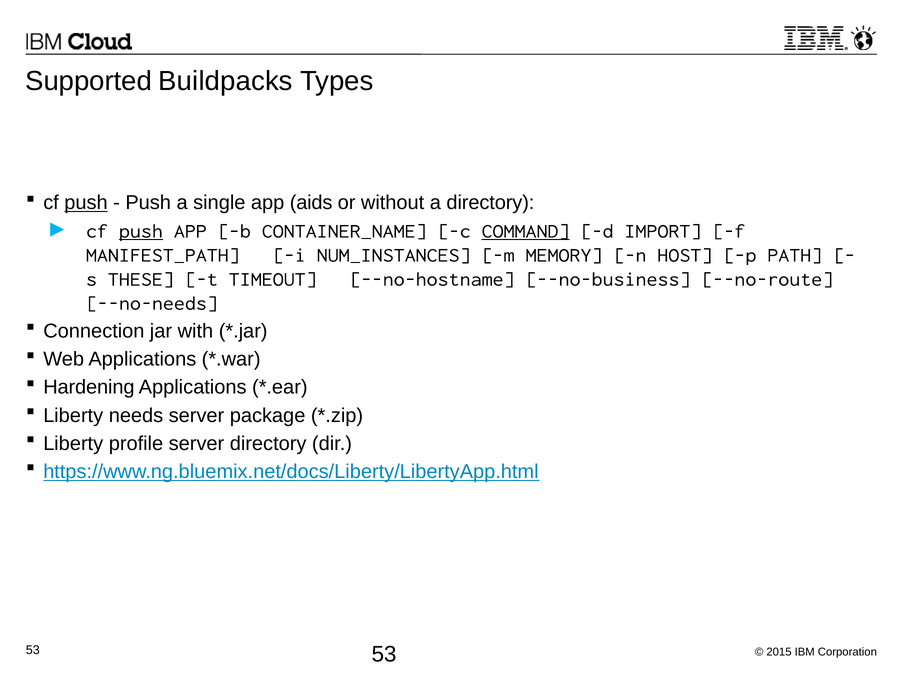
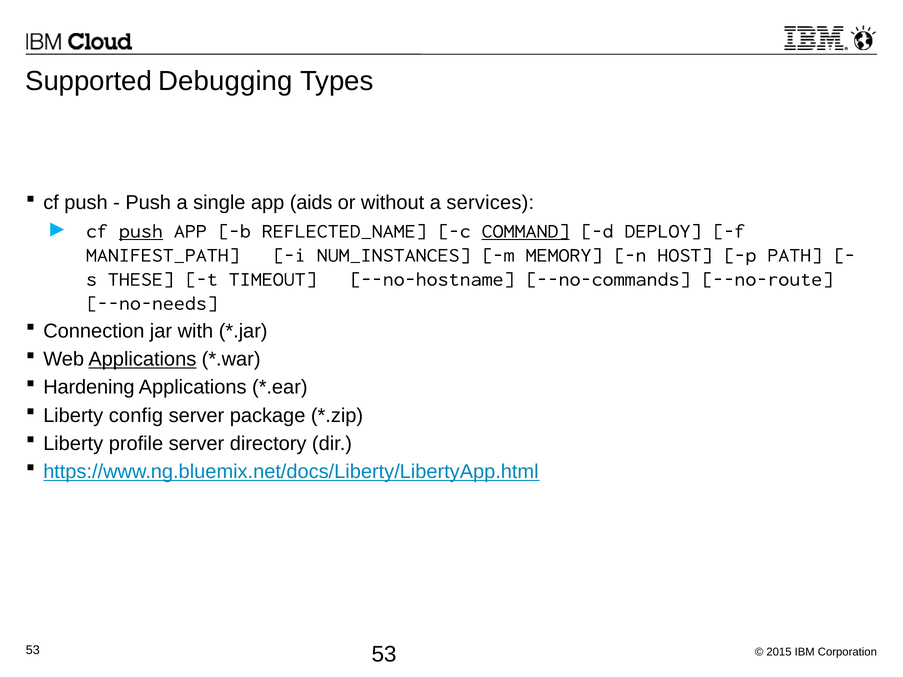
Buildpacks: Buildpacks -> Debugging (226, 81)
push underline: present -> none (86, 203)
a directory: directory -> services (490, 203)
CONTAINER_NAME: CONTAINER_NAME -> REFLECTED_NAME (344, 231)
IMPORT: IMPORT -> DEPLOY (663, 231)
--no-business: --no-business -> --no-commands (608, 279)
Applications underline: none -> present (142, 359)
needs: needs -> config (136, 416)
